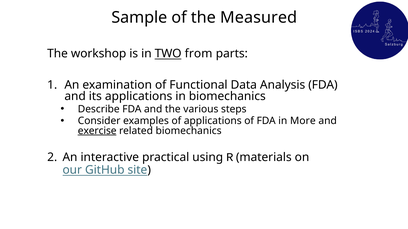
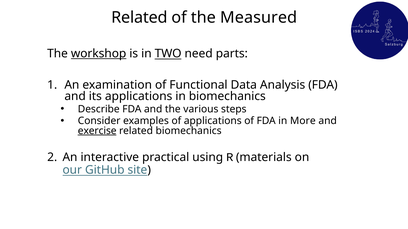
Sample: Sample -> Related (139, 18)
workshop underline: none -> present (99, 54)
from: from -> need (199, 54)
